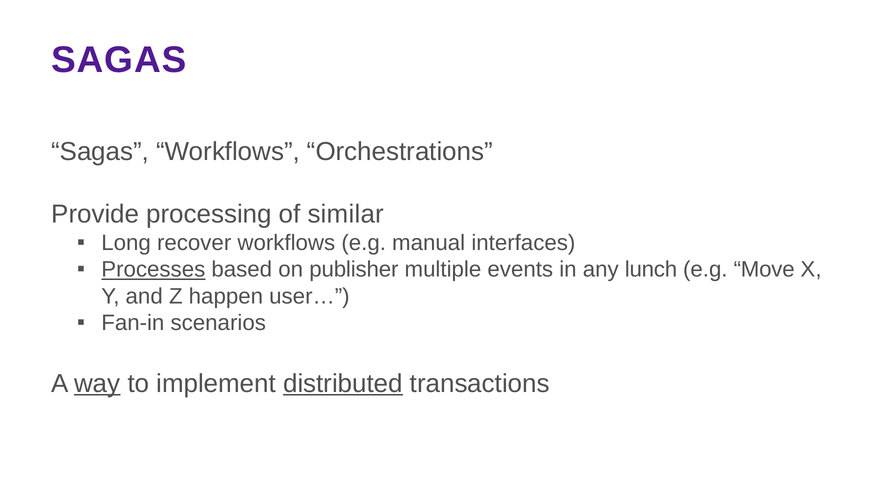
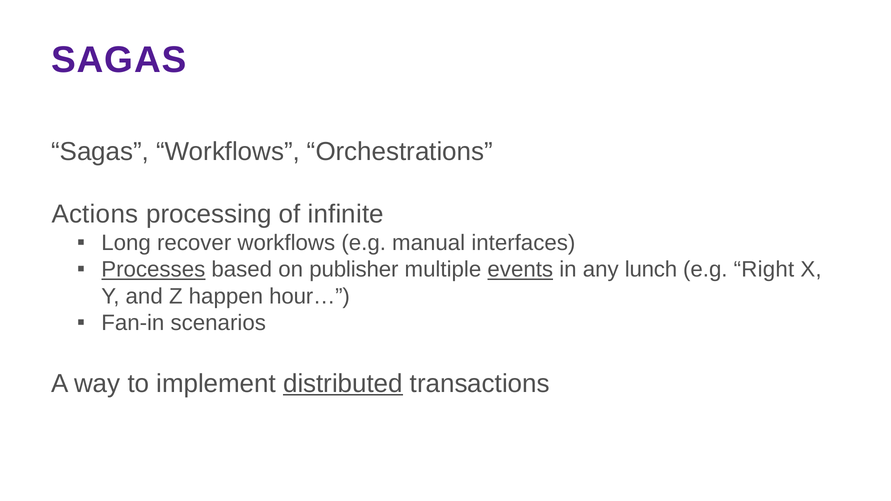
Provide: Provide -> Actions (95, 214)
similar: similar -> infinite (346, 214)
events underline: none -> present (520, 270)
Move: Move -> Right (764, 270)
user…: user… -> hour… (310, 296)
way underline: present -> none (97, 384)
